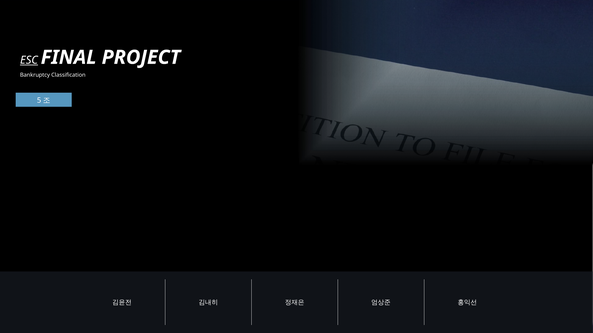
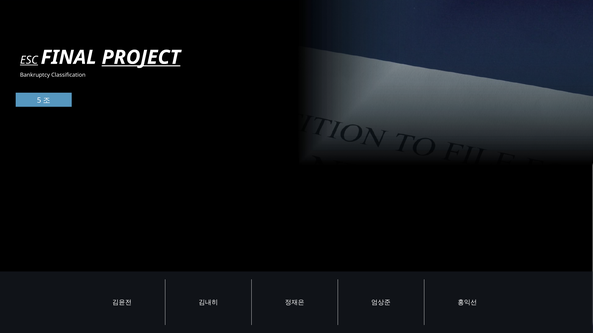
PROJECT underline: none -> present (141, 57)
